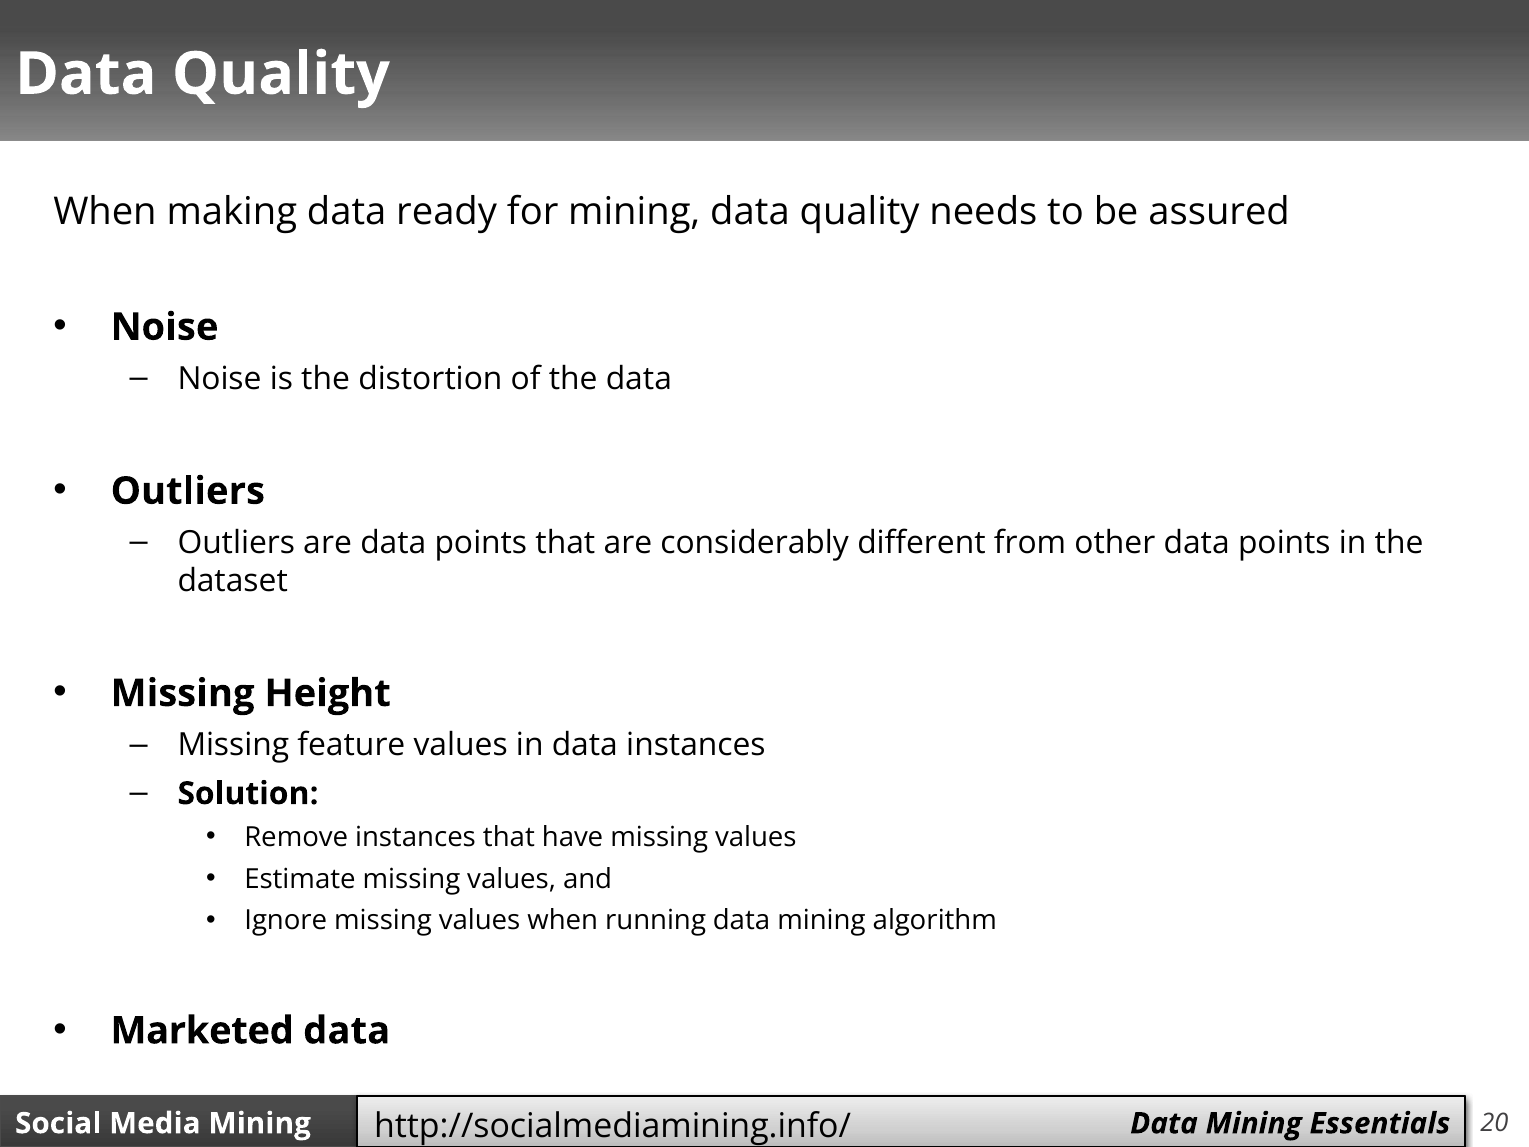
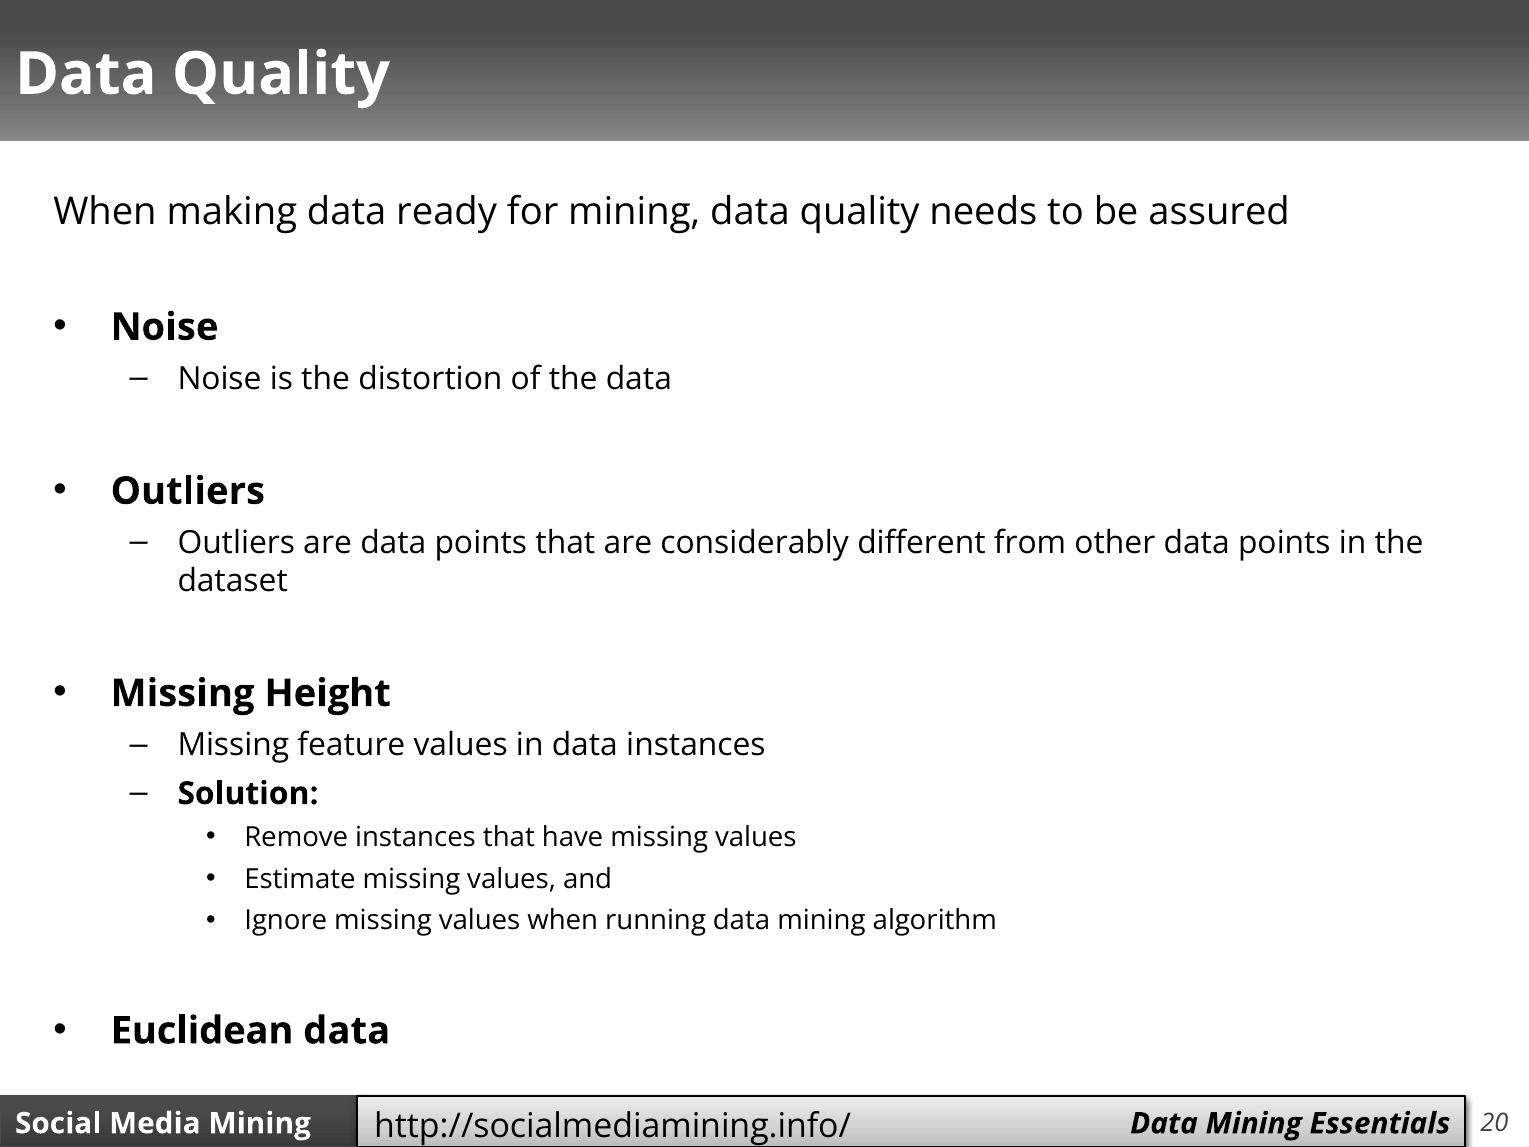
Marketed: Marketed -> Euclidean (202, 1031)
